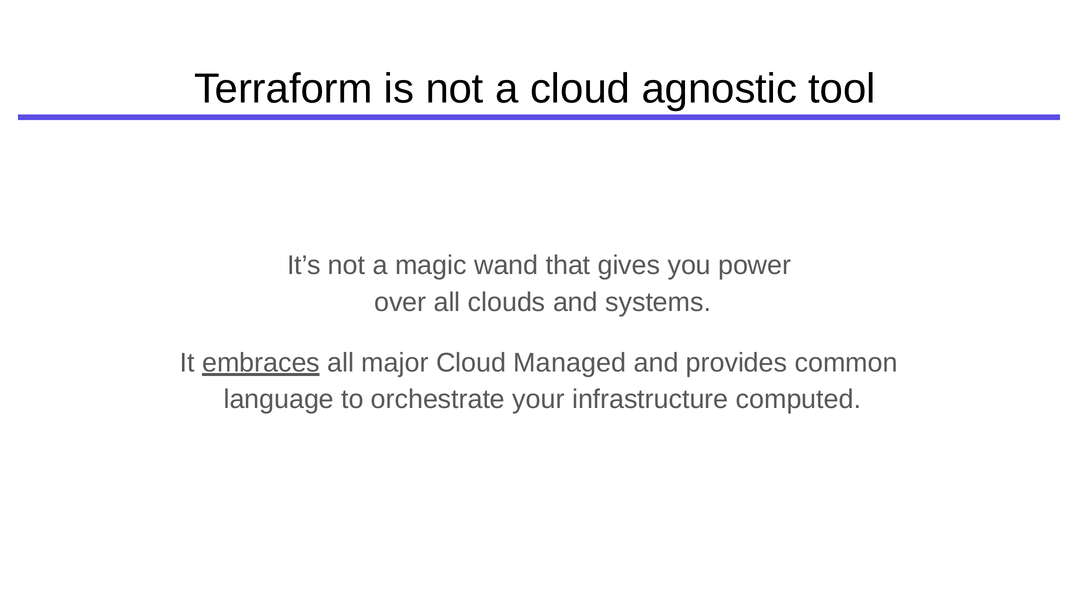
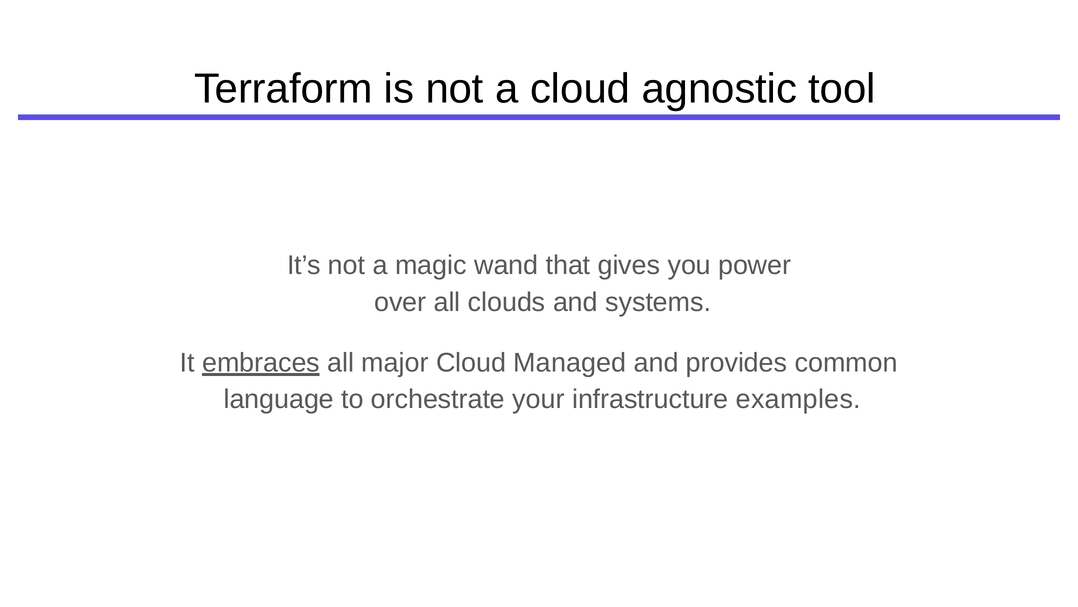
computed: computed -> examples (798, 399)
